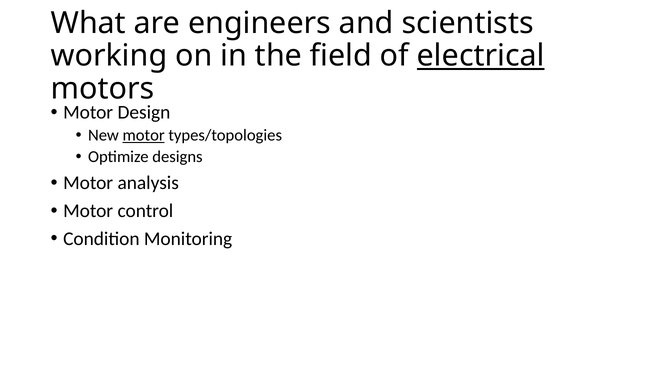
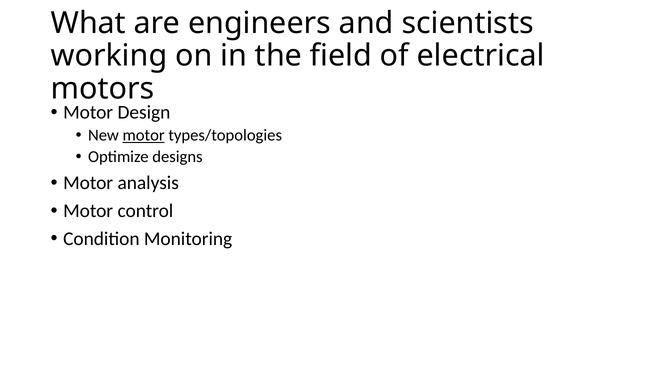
electrical underline: present -> none (481, 56)
